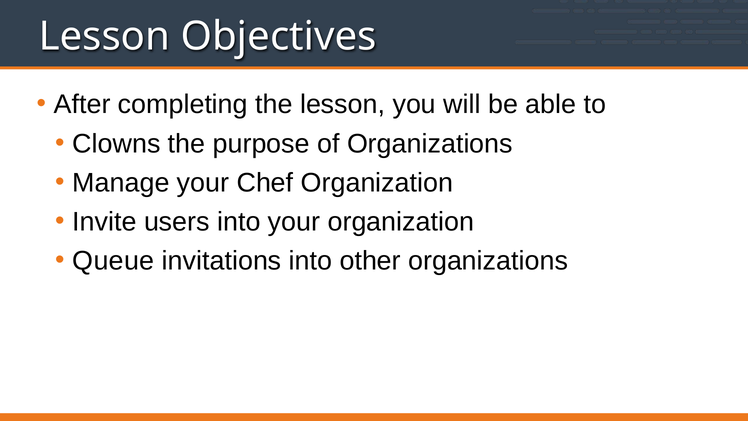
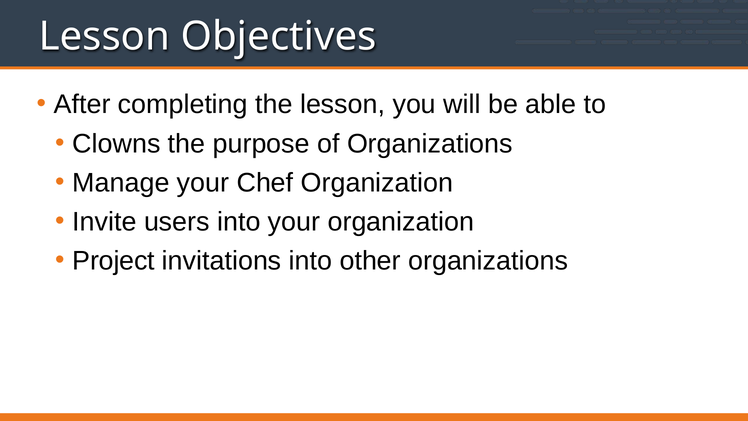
Queue: Queue -> Project (114, 261)
